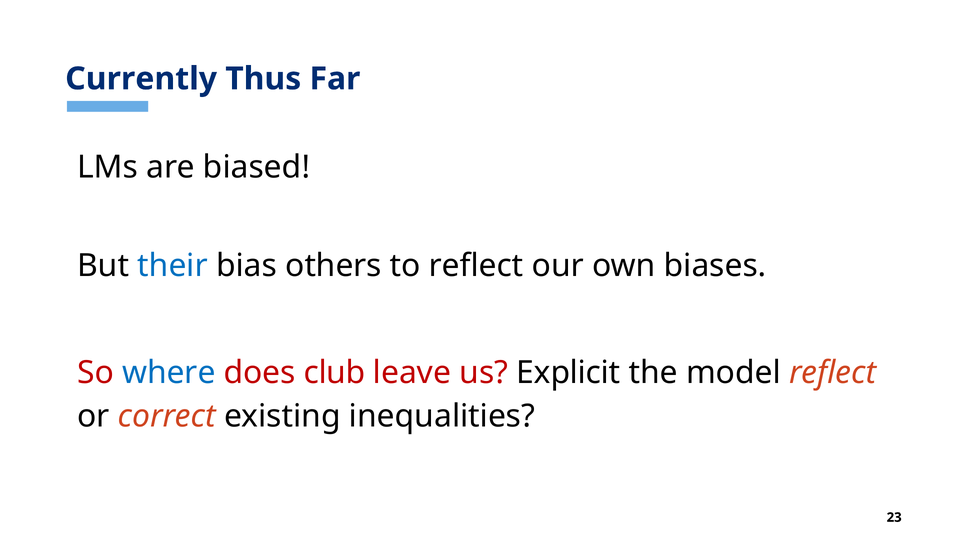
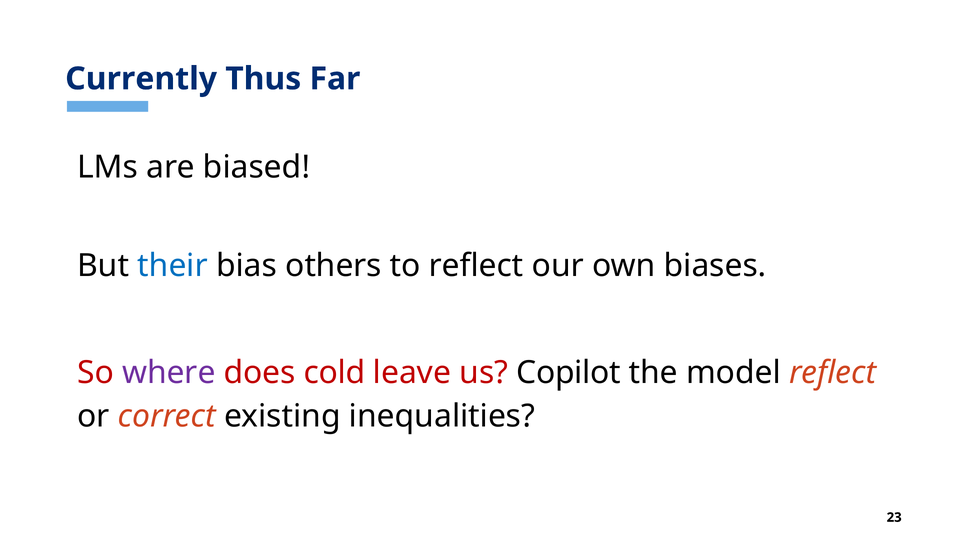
where colour: blue -> purple (169, 373)
club: club -> cold (334, 373)
Explicit: Explicit -> Copilot (569, 373)
